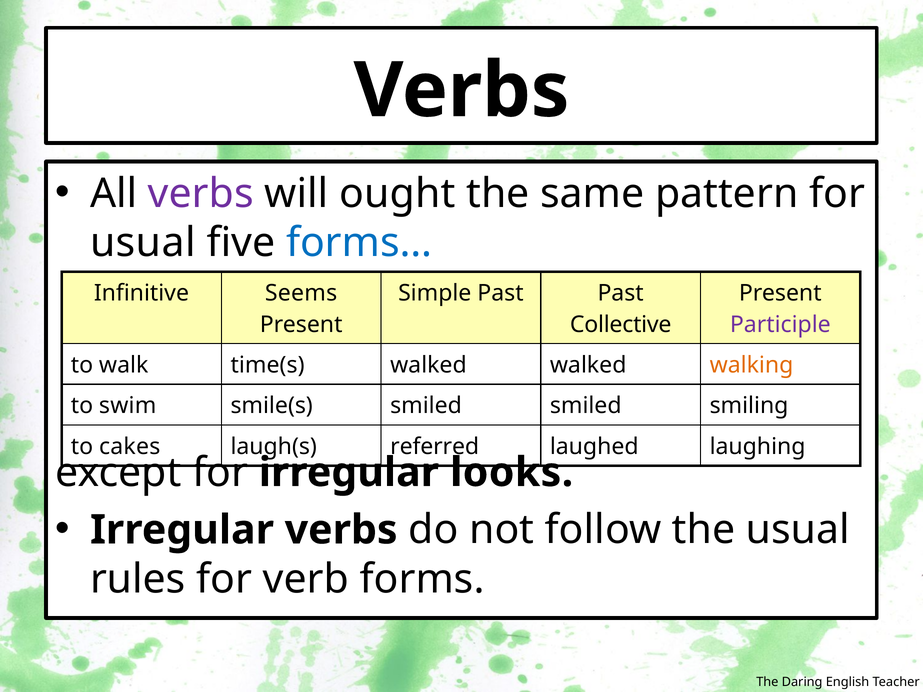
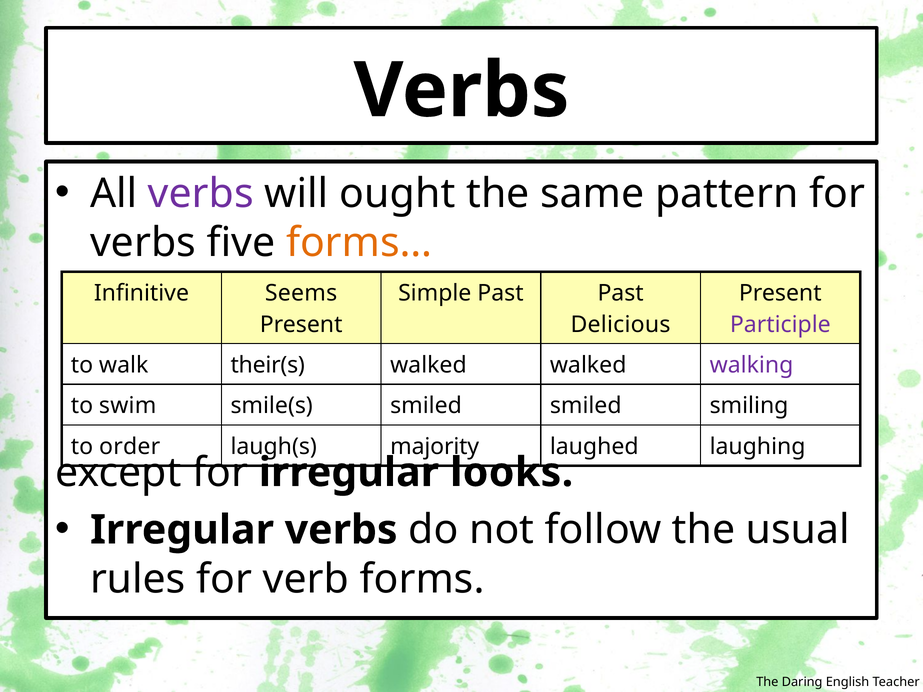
usual: usual -> verbs (143, 243)
forms… colour: blue -> orange (359, 243)
Collective: Collective -> Delicious (620, 325)
time(s: time(s -> their(s (268, 365)
walking colour: orange -> purple (751, 365)
cakes: cakes -> order (130, 447)
referred: referred -> majority (435, 447)
